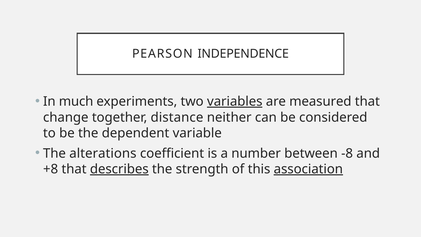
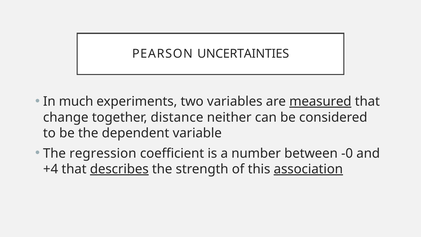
INDEPENDENCE: INDEPENDENCE -> UNCERTAINTIES (243, 54)
variables underline: present -> none (235, 101)
measured underline: none -> present (320, 101)
alterations: alterations -> regression (103, 153)
-8: -8 -> -0 (347, 153)
+8: +8 -> +4 (51, 169)
